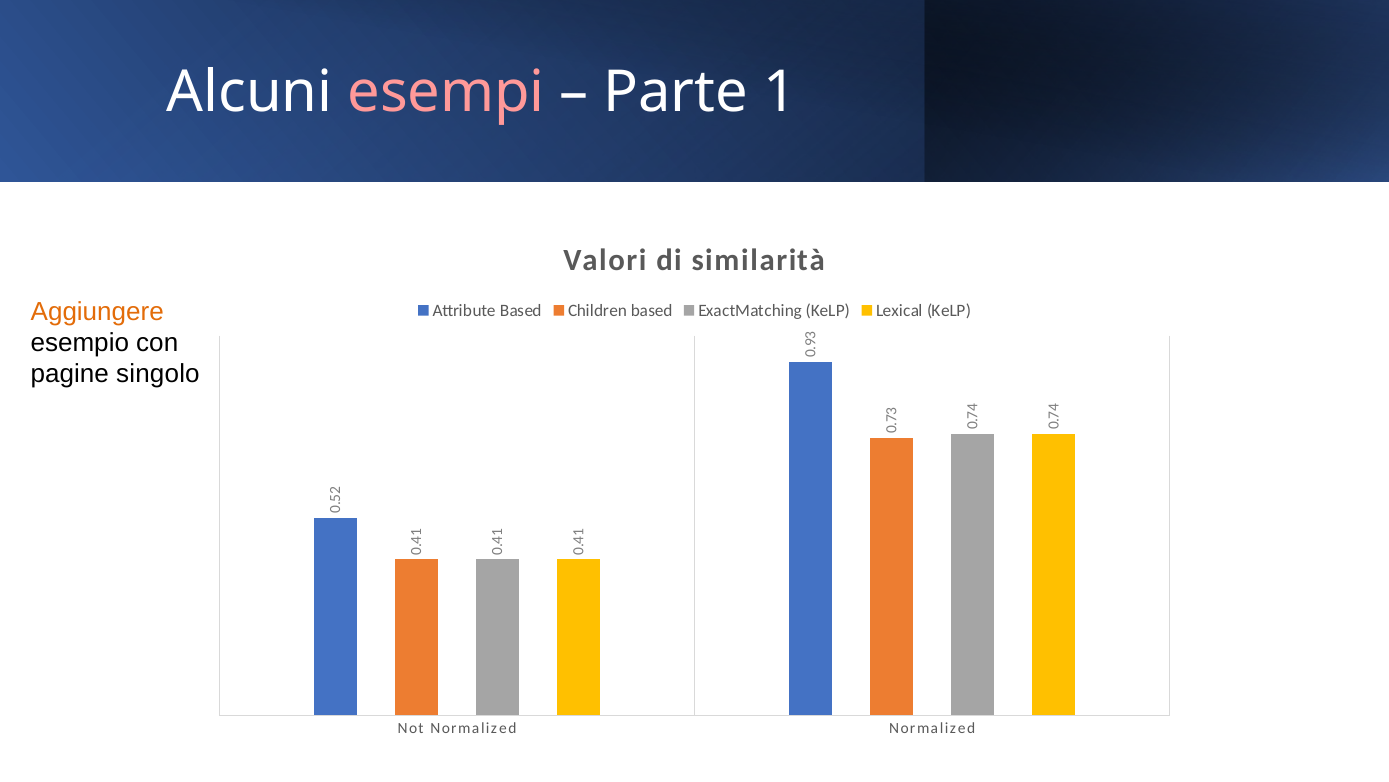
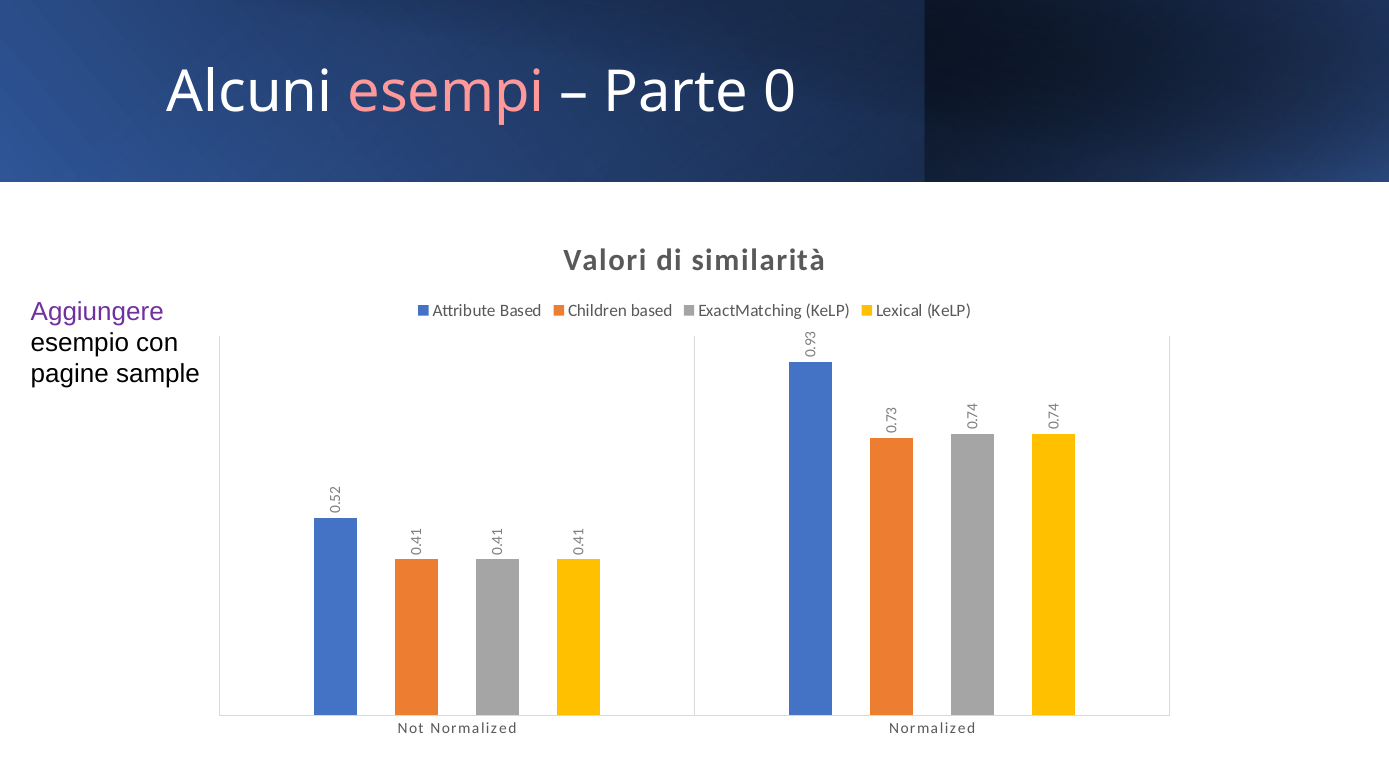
Parte 1: 1 -> 0 (780, 92)
Aggiungere colour: orange -> purple (97, 311)
singolo: singolo -> sample (158, 374)
